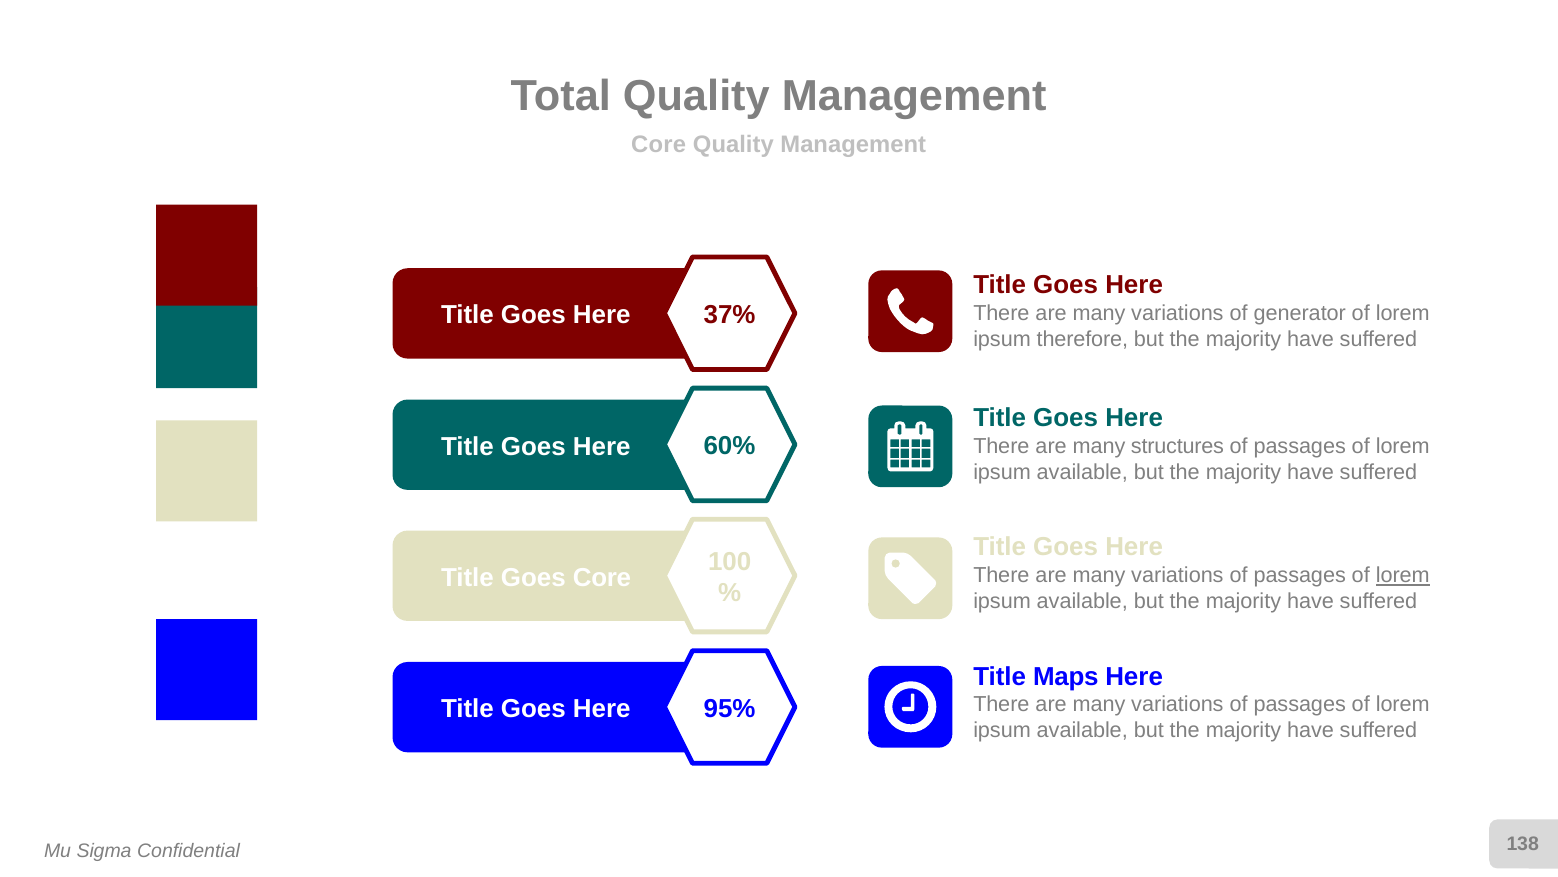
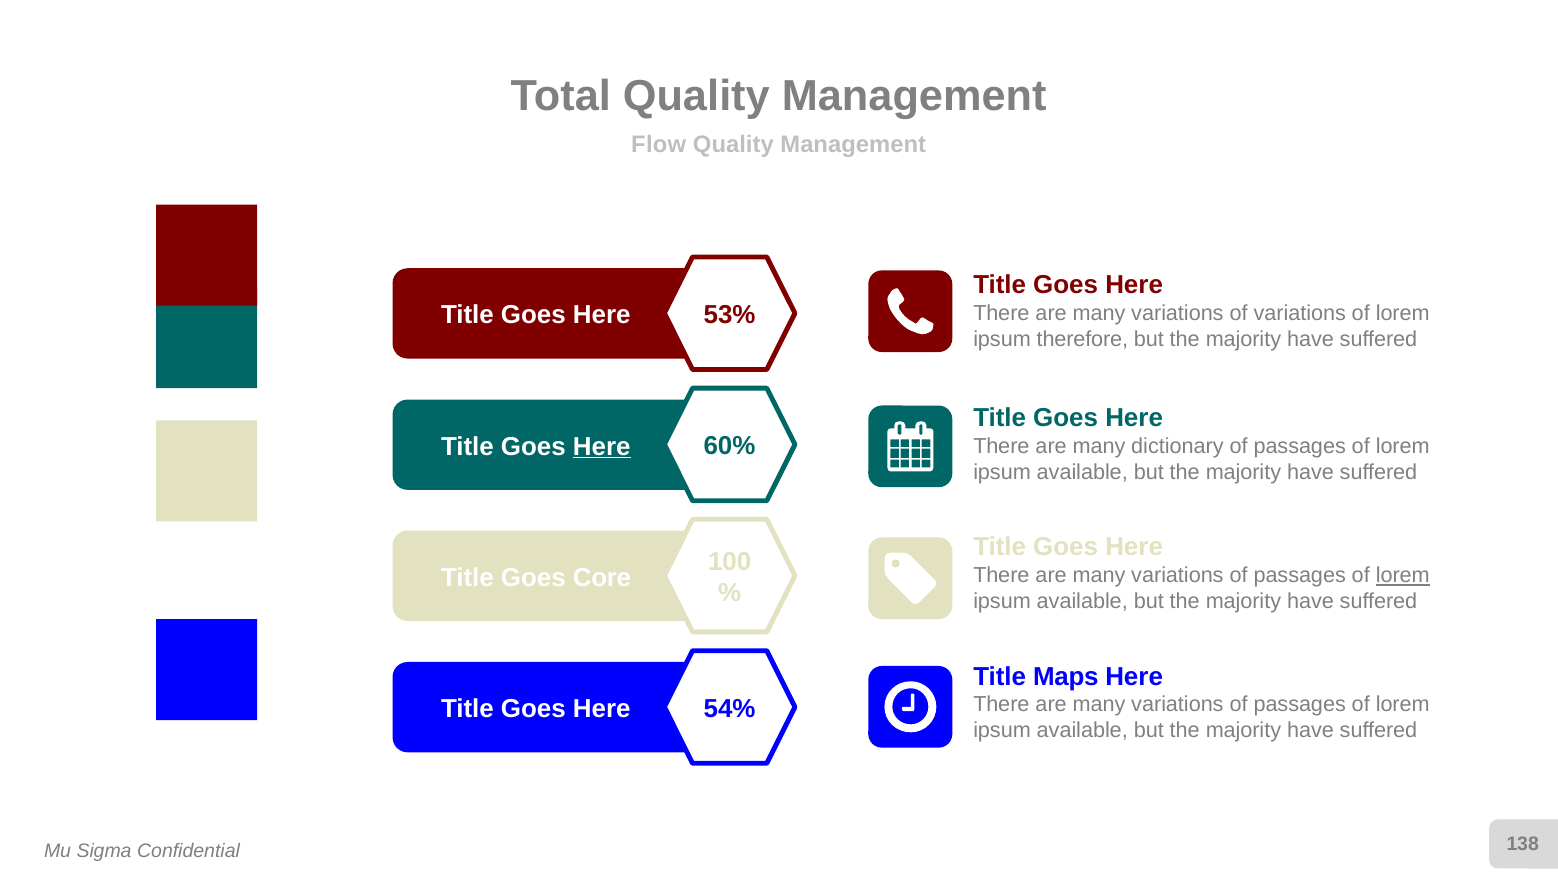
Core: Core -> Flow (659, 145)
of generator: generator -> variations (1300, 313)
37%: 37% -> 53% (730, 315)
Here underline: none -> present (602, 446)
structures: structures -> dictionary (1177, 446)
95%: 95% -> 54% (730, 708)
